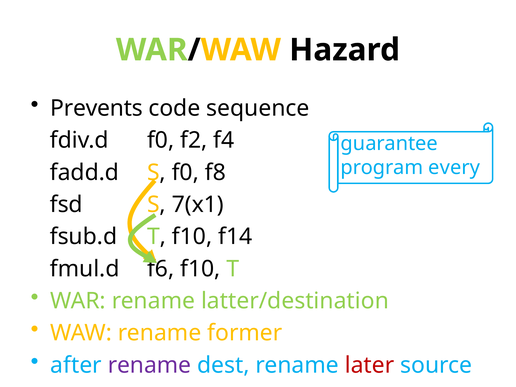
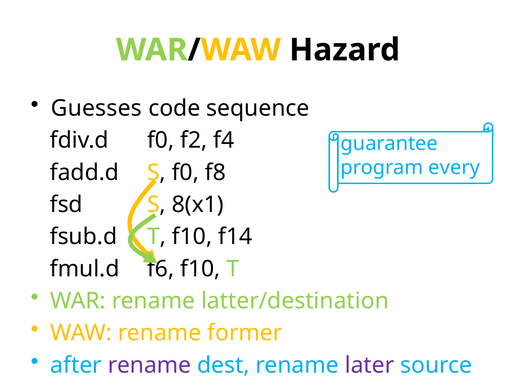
Prevents: Prevents -> Guesses (96, 108)
7(x1: 7(x1 -> 8(x1 (198, 205)
later colour: red -> purple (369, 365)
